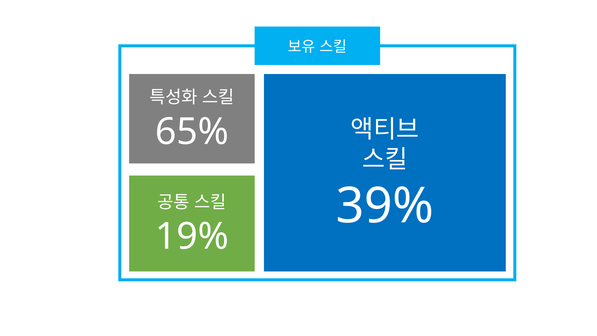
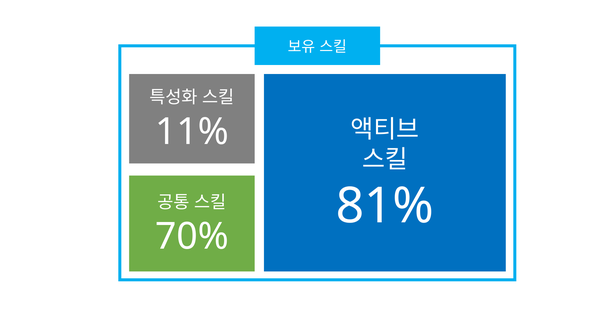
65%: 65% -> 11% (192, 132)
39%: 39% -> 81% (385, 206)
19%: 19% -> 70% (192, 236)
